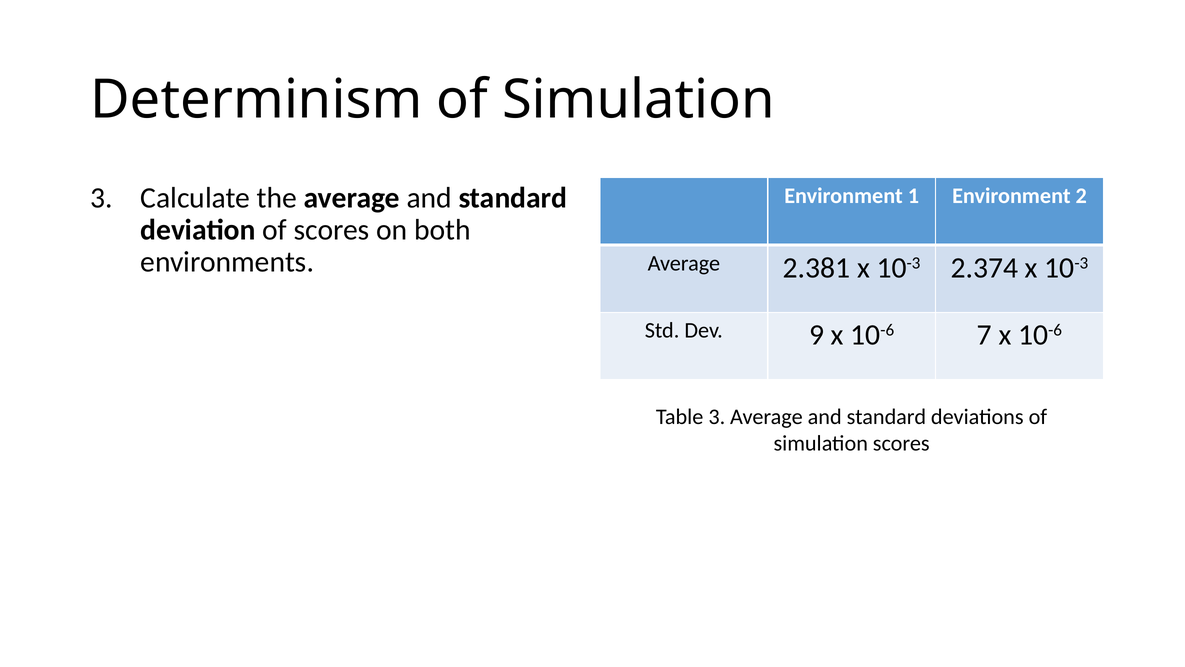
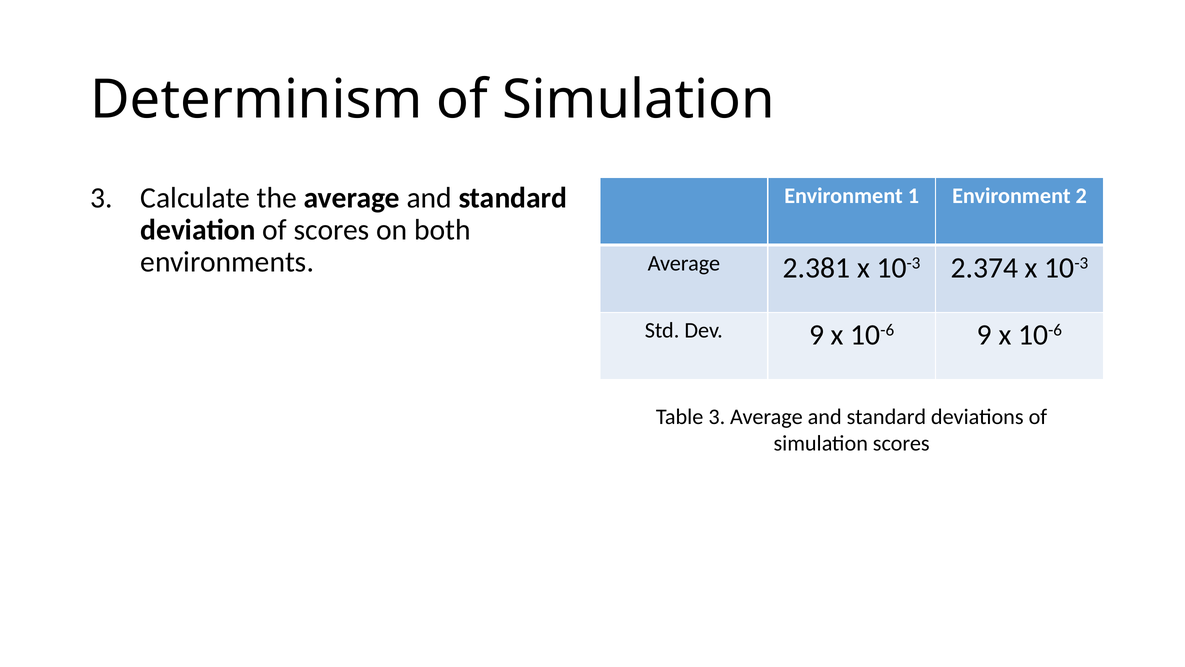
10-6 7: 7 -> 9 (984, 335)
